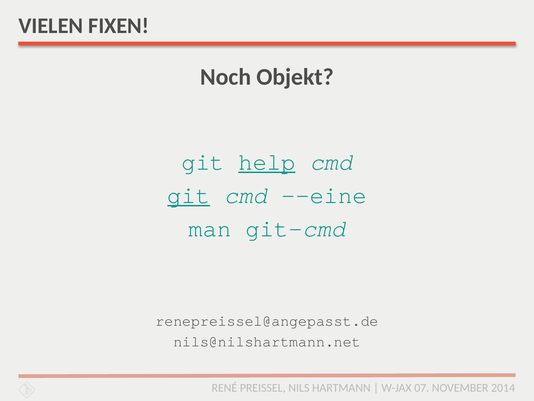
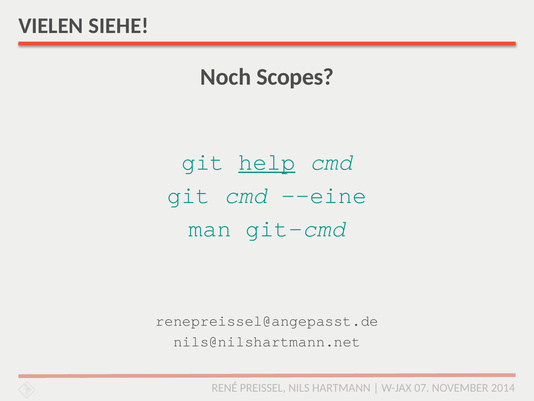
FIXEN: FIXEN -> SIEHE (119, 26)
Objekt: Objekt -> Scopes (295, 77)
git underline: present -> none (189, 195)
